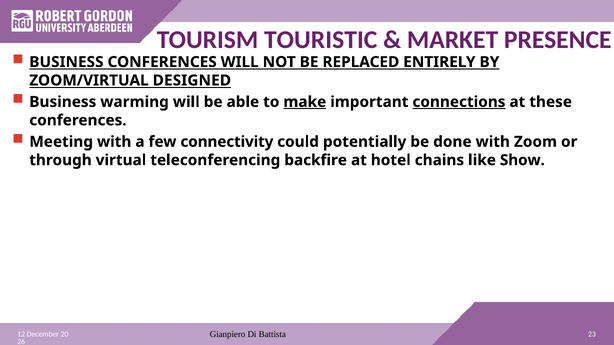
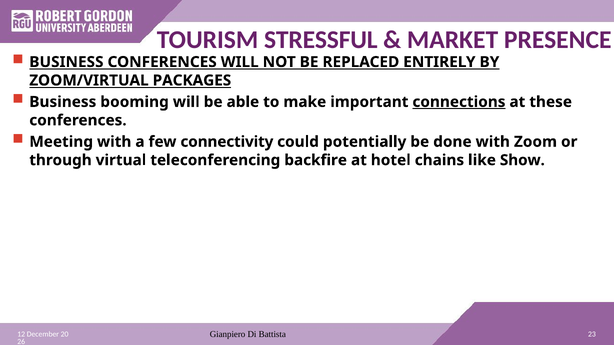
TOURISTIC: TOURISTIC -> STRESSFUL (321, 40)
DESIGNED: DESIGNED -> PACKAGES (192, 81)
warming: warming -> booming (135, 102)
make underline: present -> none (305, 102)
